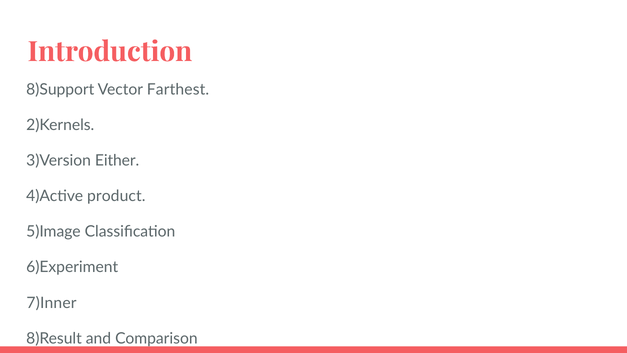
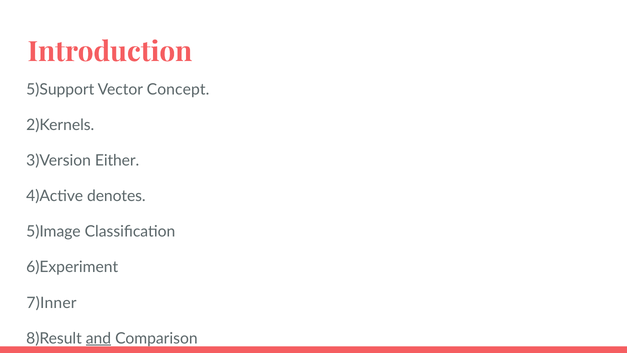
8)Support: 8)Support -> 5)Support (60, 89)
Farthest: Farthest -> Concept (178, 89)
product: product -> denotes (116, 196)
and underline: none -> present (98, 338)
